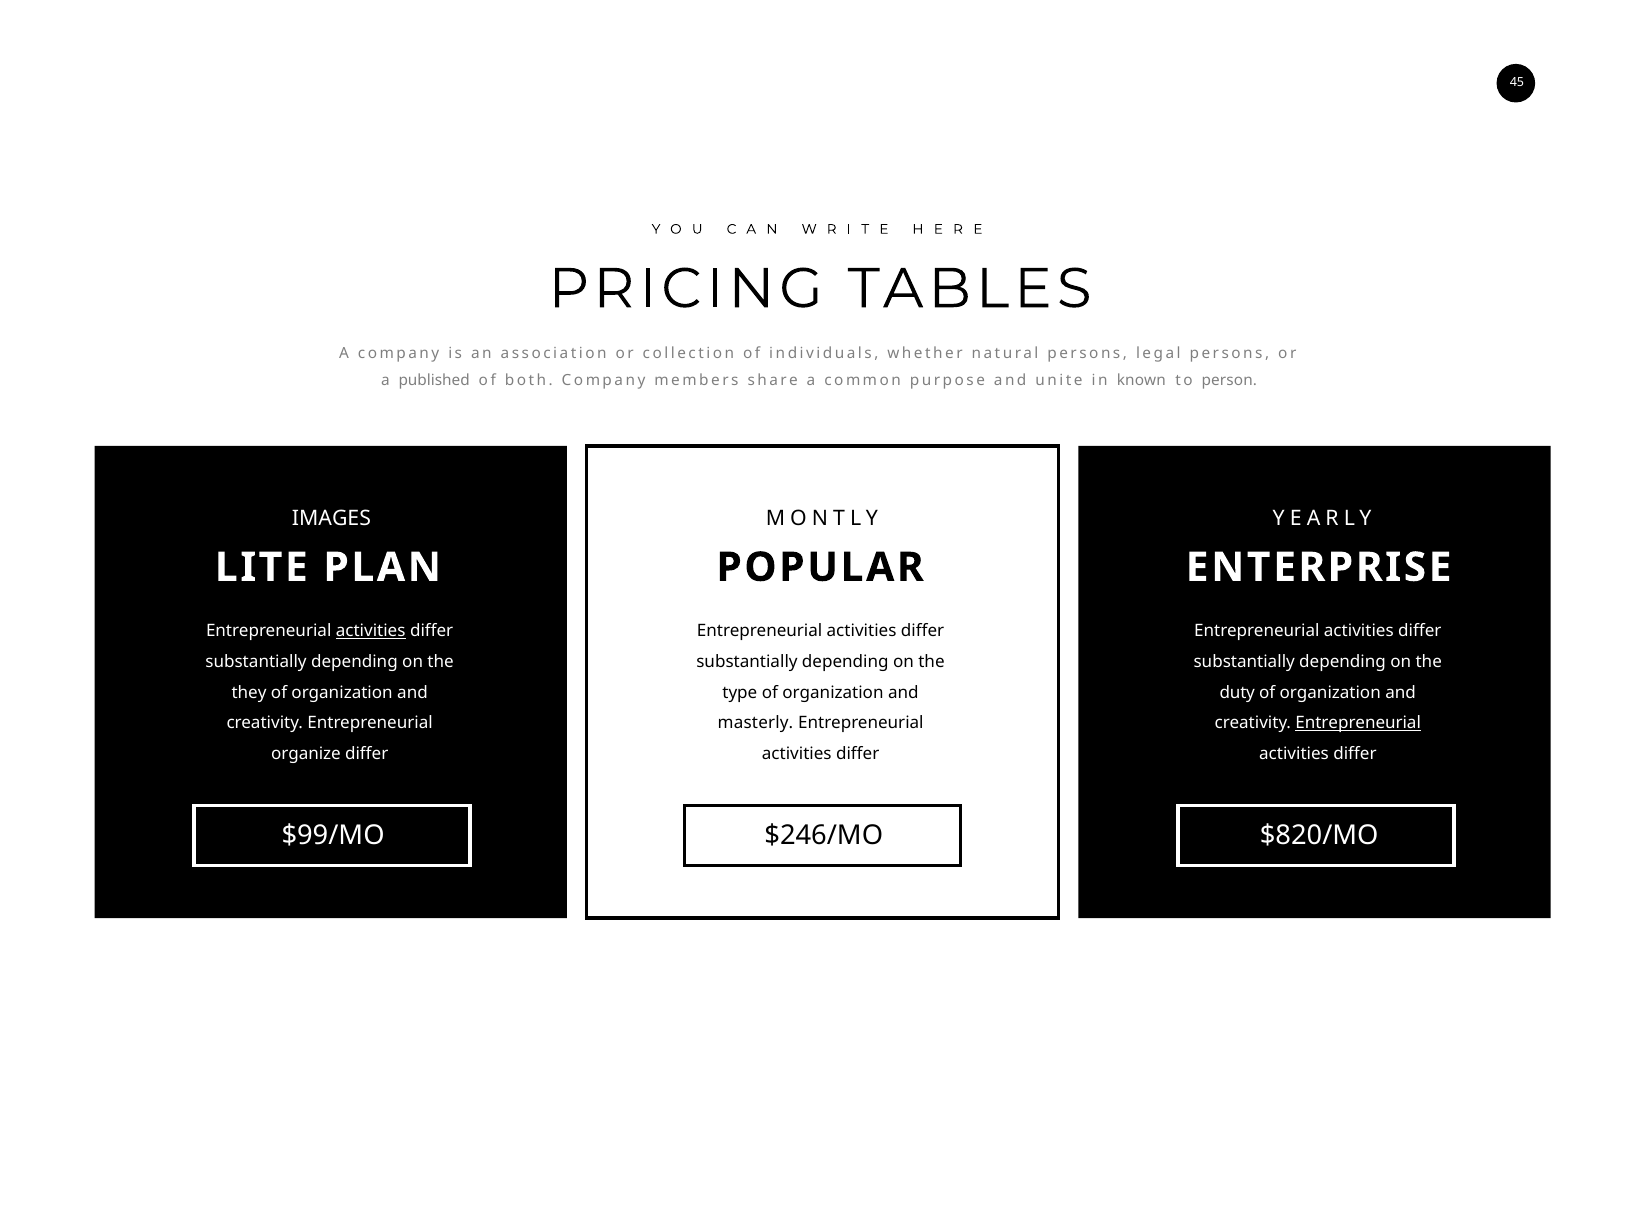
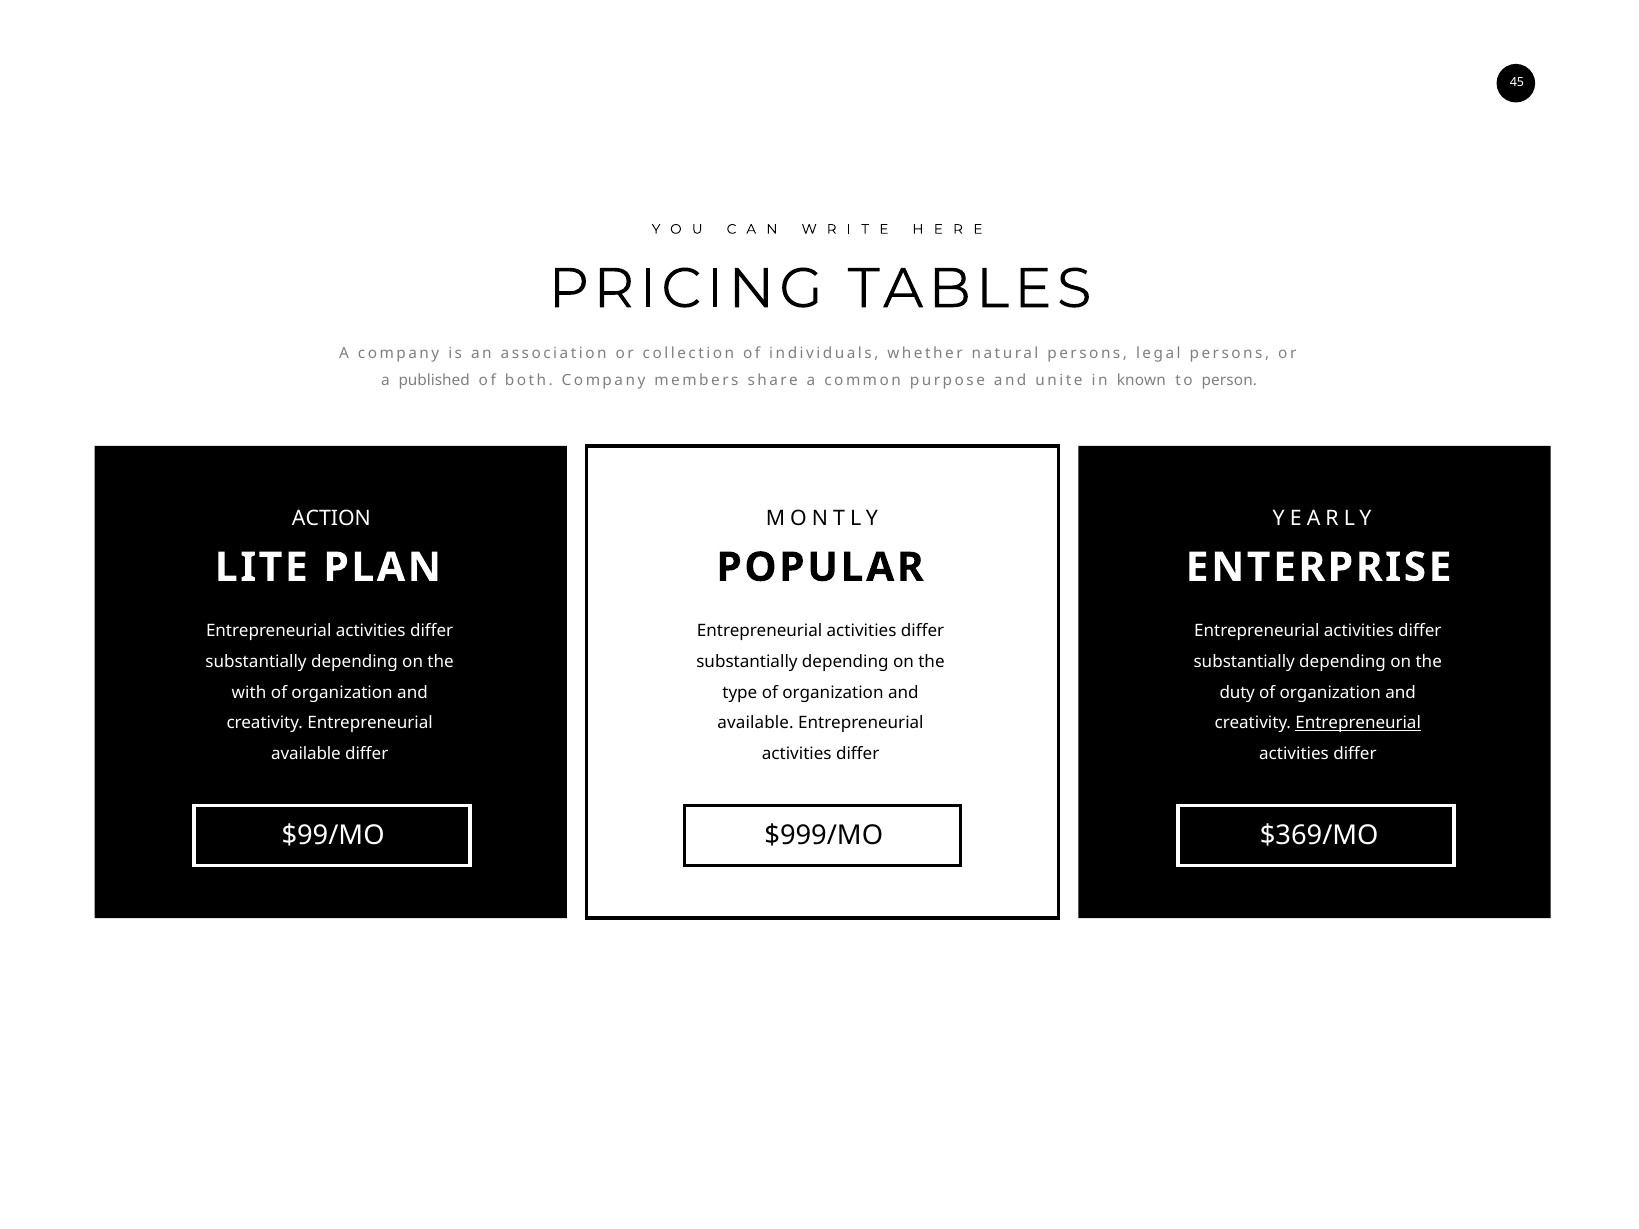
IMAGES: IMAGES -> ACTION (331, 519)
activities underline: present -> none (371, 631)
they: they -> with (249, 693)
masterly: masterly -> available (756, 723)
organize: organize -> available (306, 754)
$246/MO: $246/MO -> $999/MO (824, 836)
$820/MO: $820/MO -> $369/MO (1319, 836)
